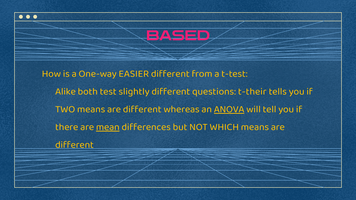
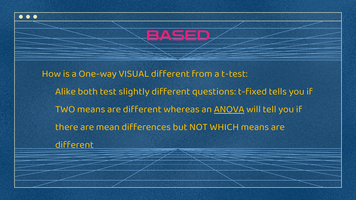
EASIER: EASIER -> VISUAL (134, 74)
t-their: t-their -> t-fixed (252, 91)
mean underline: present -> none (108, 127)
